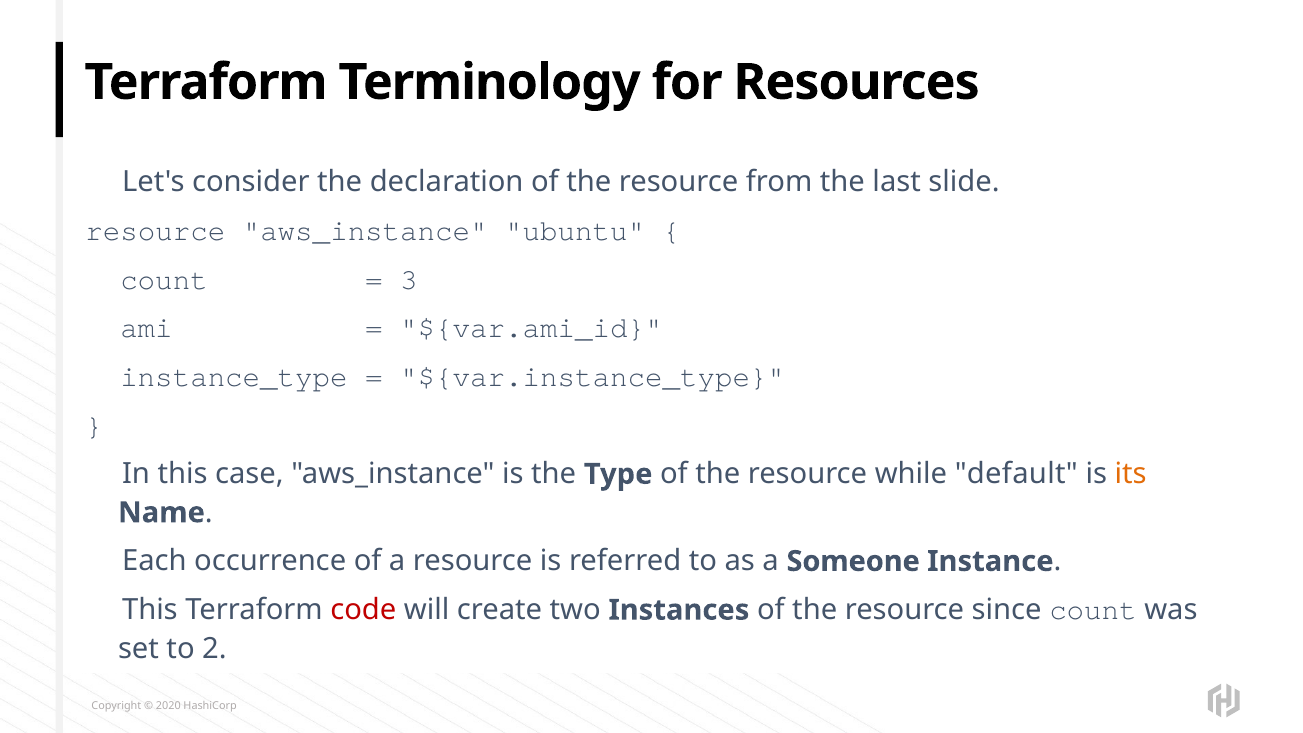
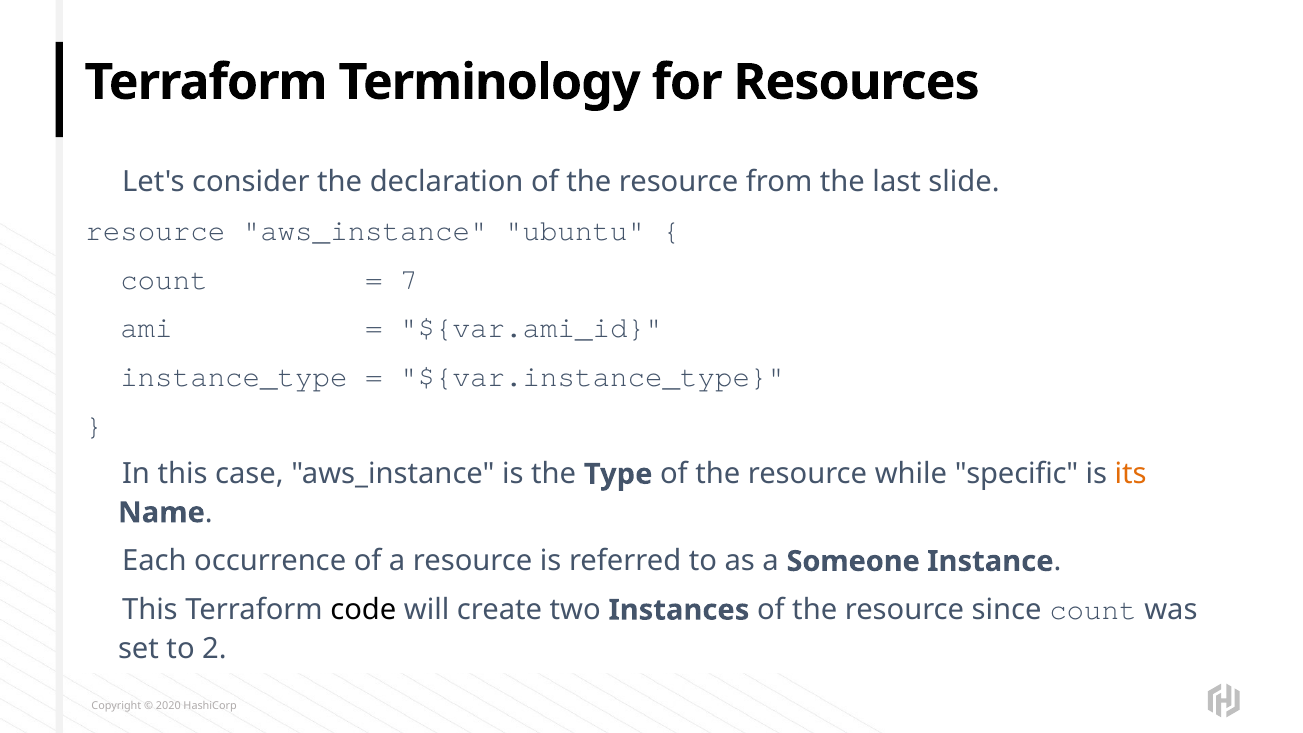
3: 3 -> 7 (409, 279)
default: default -> specific (1017, 474)
code colour: red -> black (363, 610)
